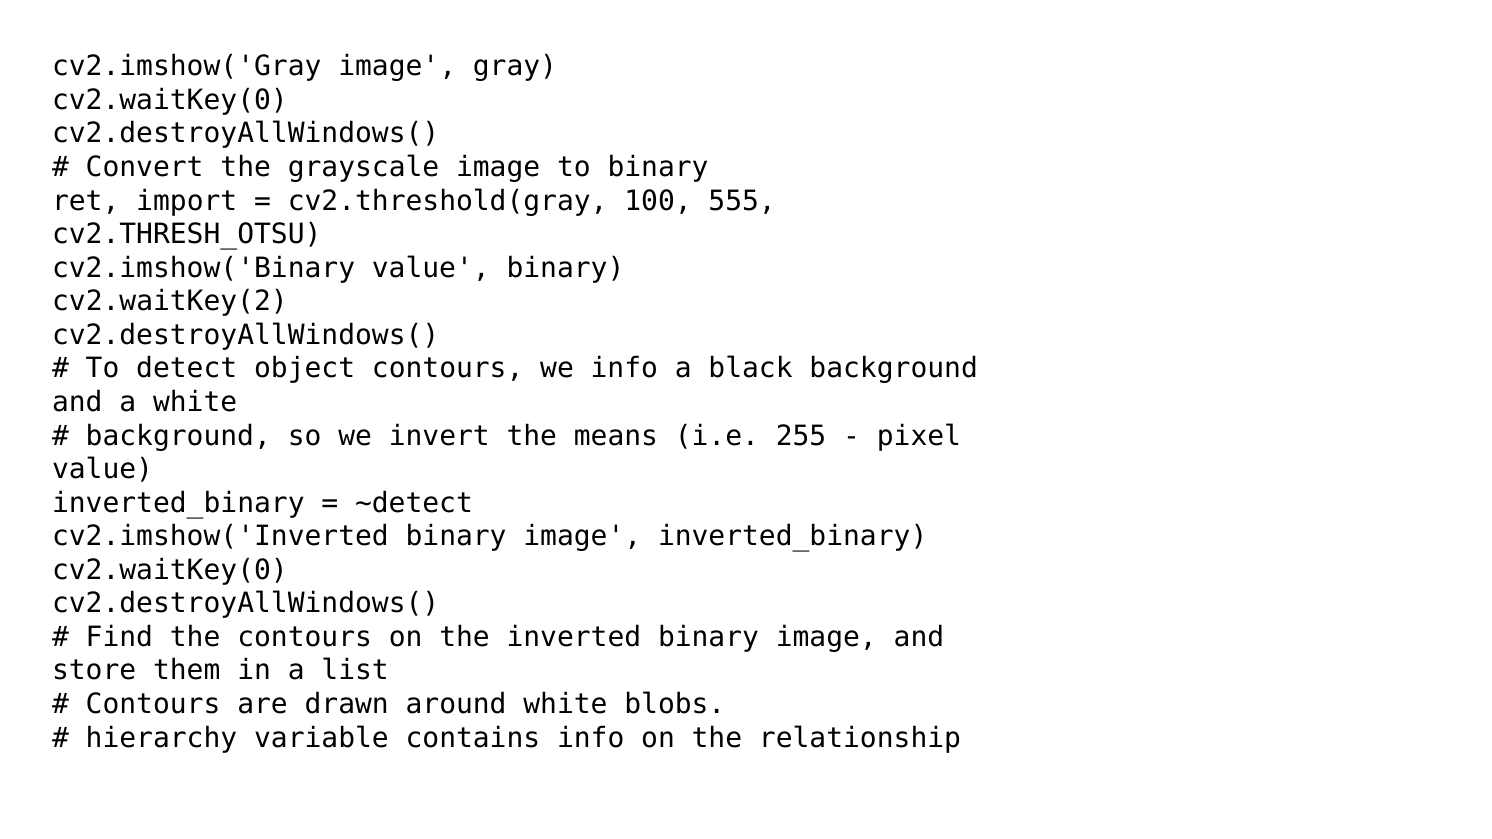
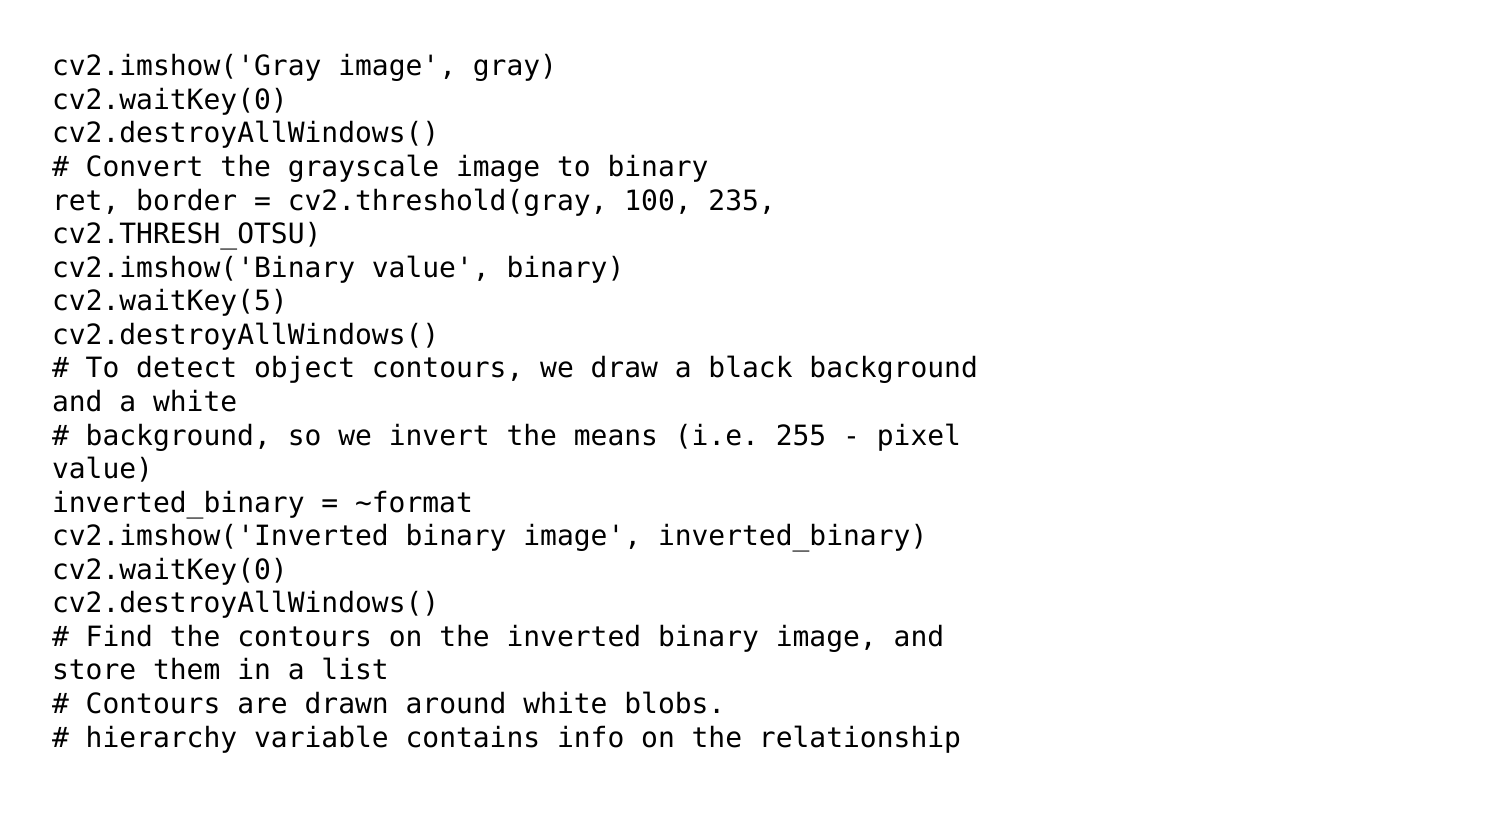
import: import -> border (187, 201)
555: 555 -> 235 (742, 201)
cv2.waitKey(2: cv2.waitKey(2 -> cv2.waitKey(5 (170, 302)
we info: info -> draw (624, 369)
~detect: ~detect -> ~format (414, 503)
